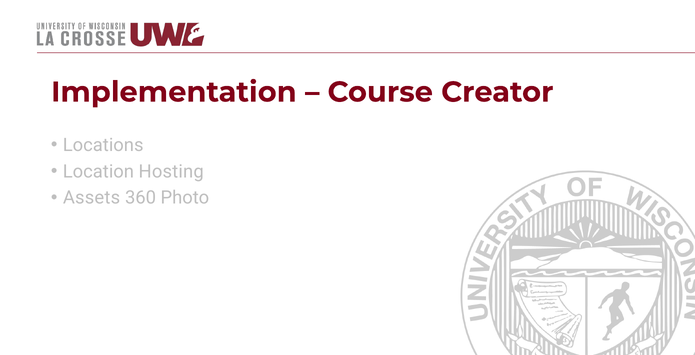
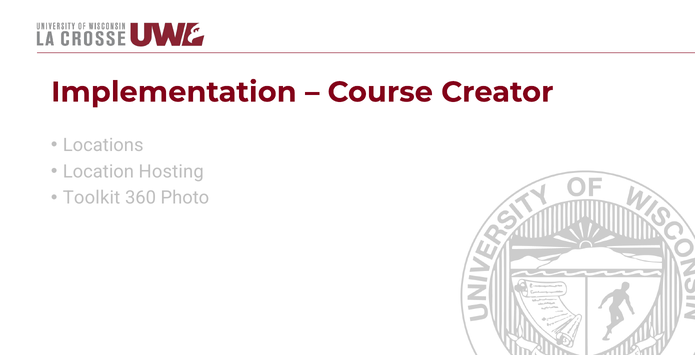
Assets: Assets -> Toolkit (92, 198)
